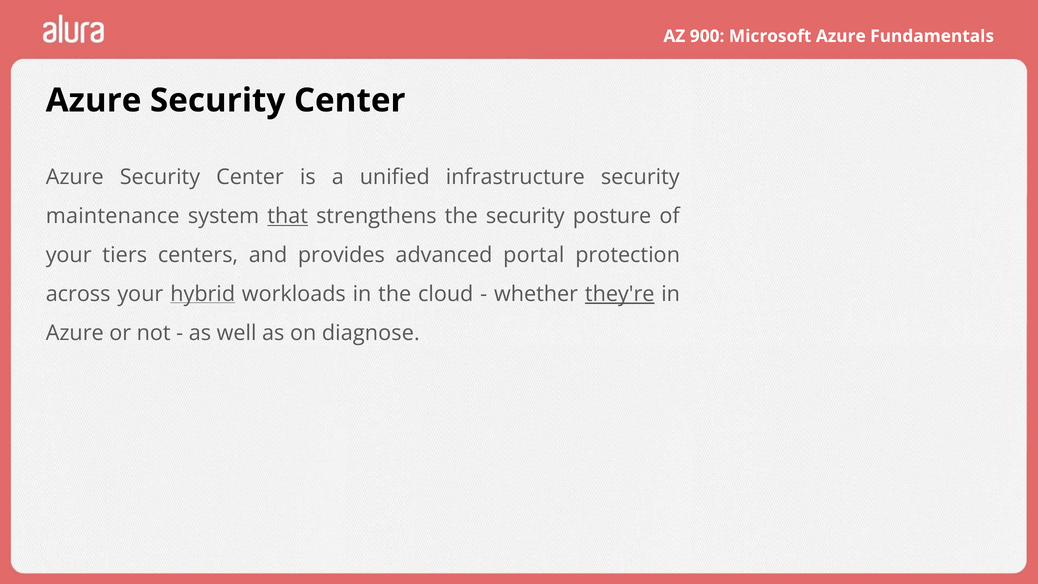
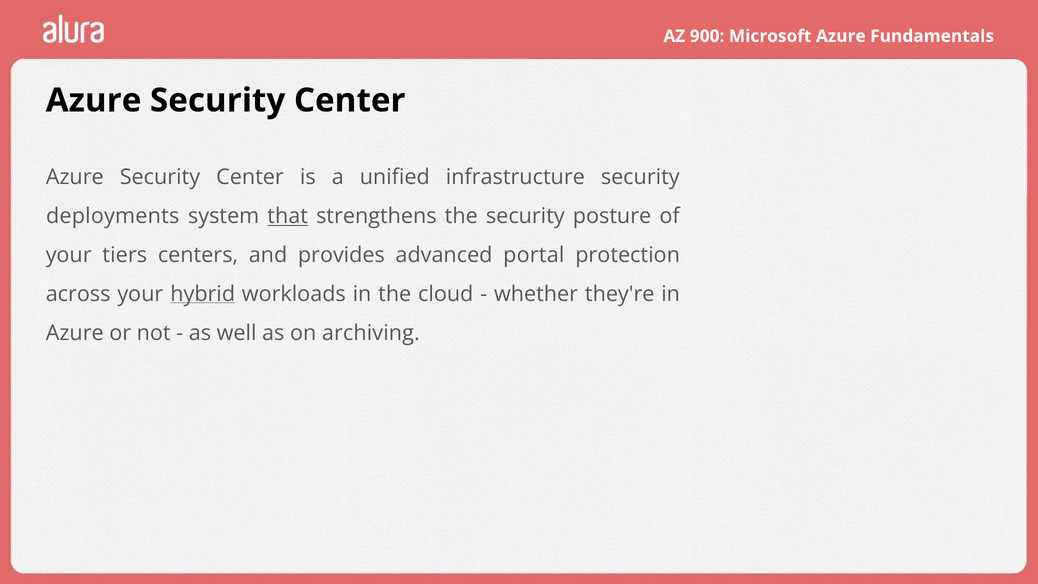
maintenance: maintenance -> deployments (113, 216)
they're underline: present -> none (620, 294)
diagnose: diagnose -> archiving (371, 333)
